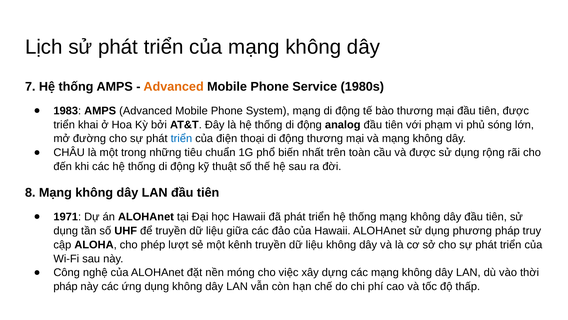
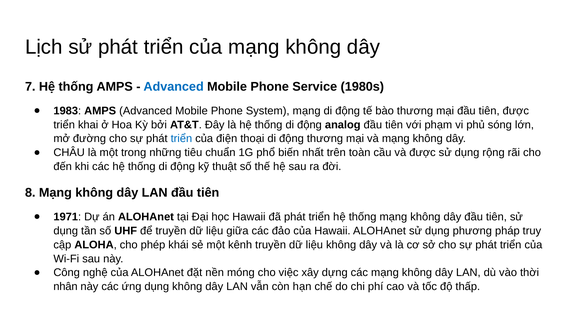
Advanced colour: orange -> blue (174, 86)
lượt: lượt -> khái (178, 244)
pháp: pháp -> nhân (65, 286)
